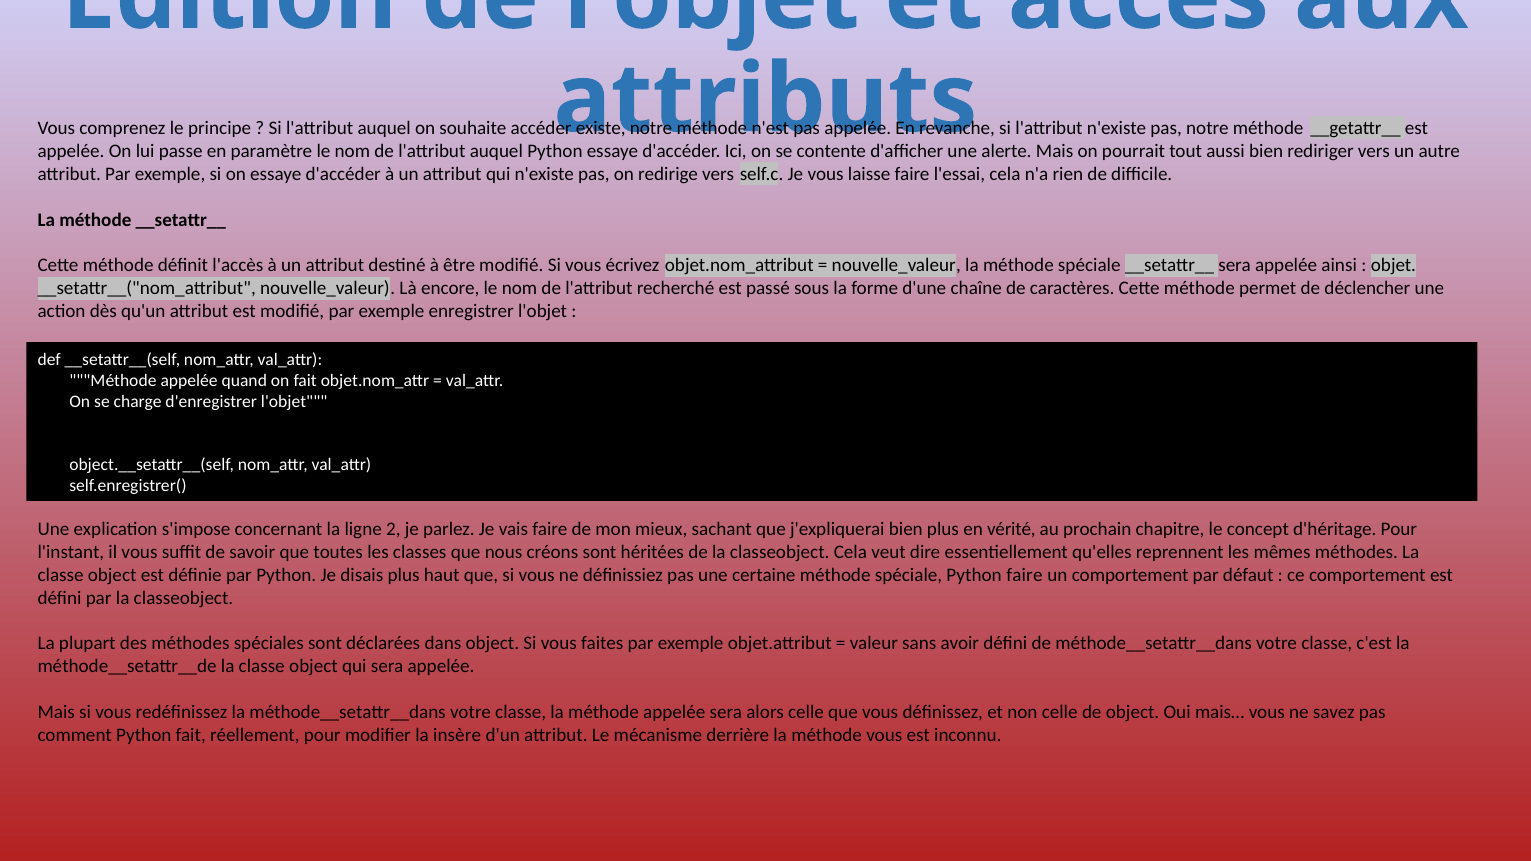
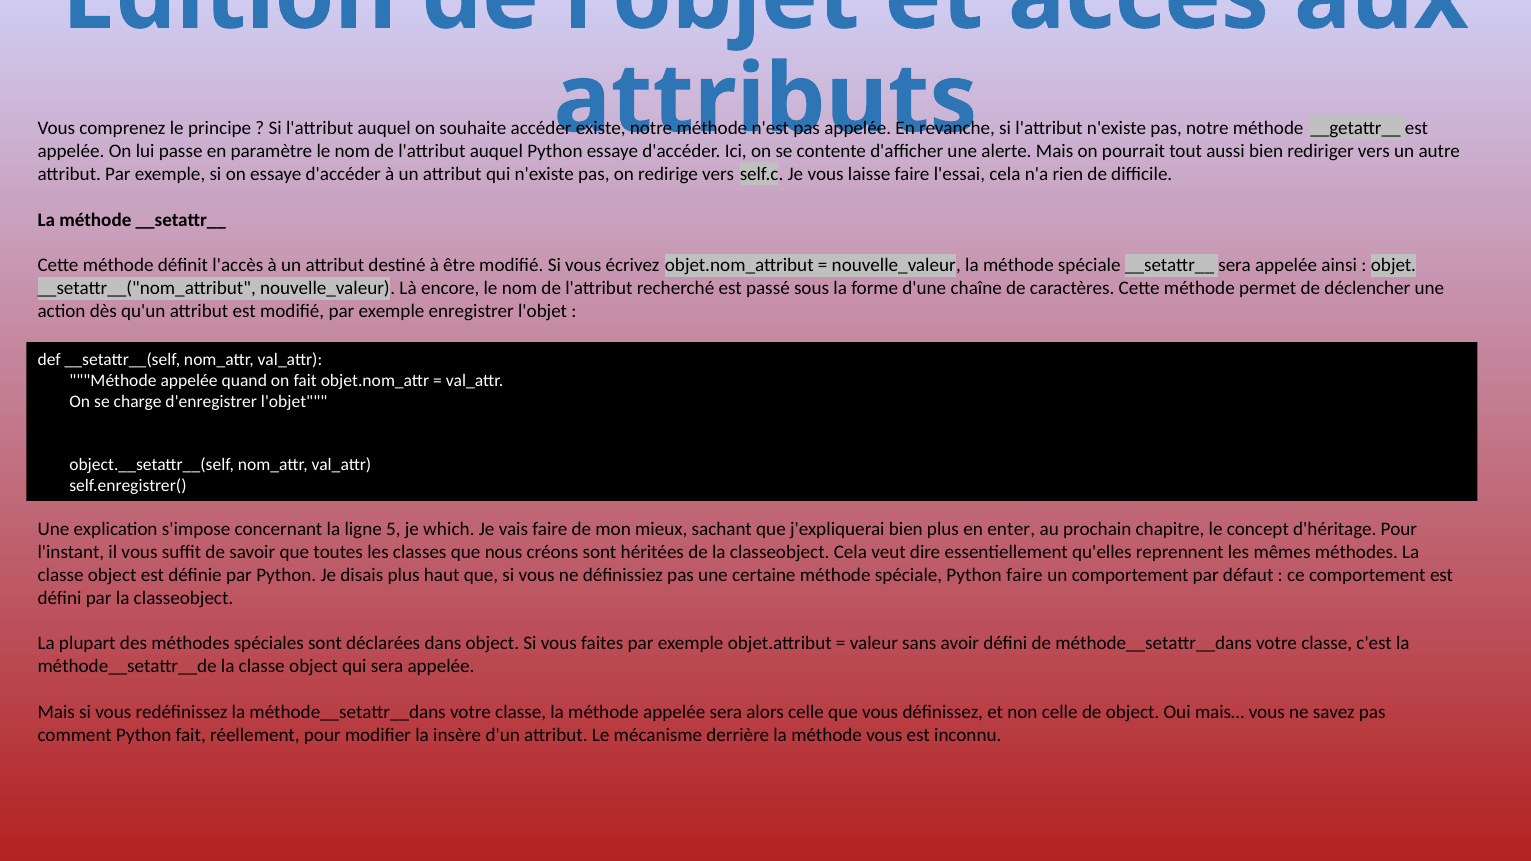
2: 2 -> 5 (393, 529)
parlez: parlez -> which (449, 529)
vérité: vérité -> enter (1011, 529)
